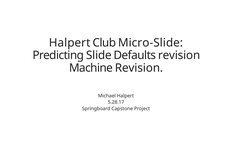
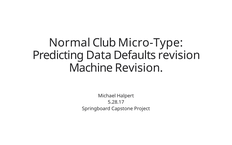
Halpert: Halpert -> Normal (70, 43)
Micro-Slide: Micro-Slide -> Micro-Type (151, 43)
Slide: Slide -> Data (99, 55)
